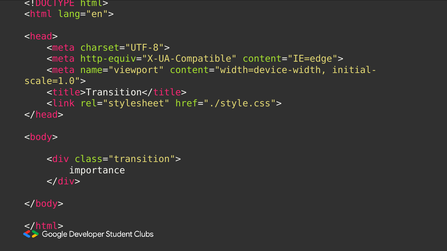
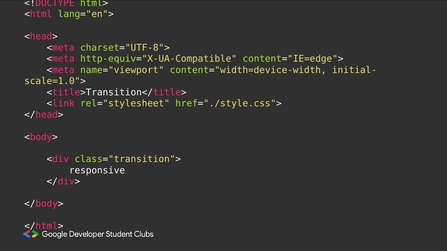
importance: importance -> responsive (97, 171)
